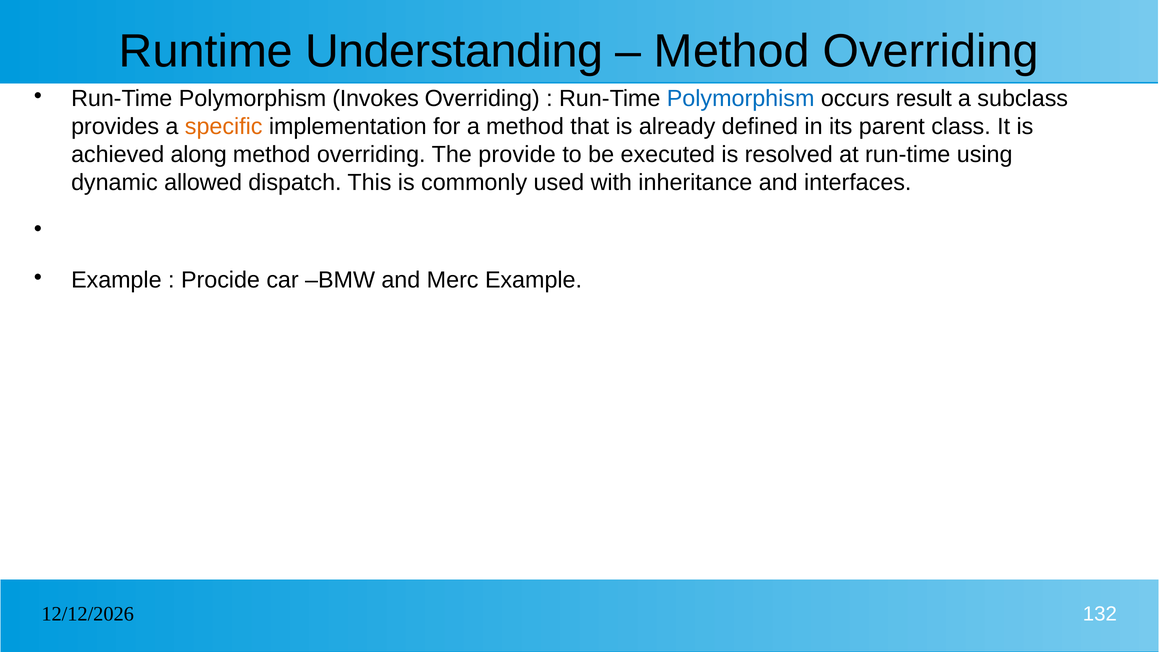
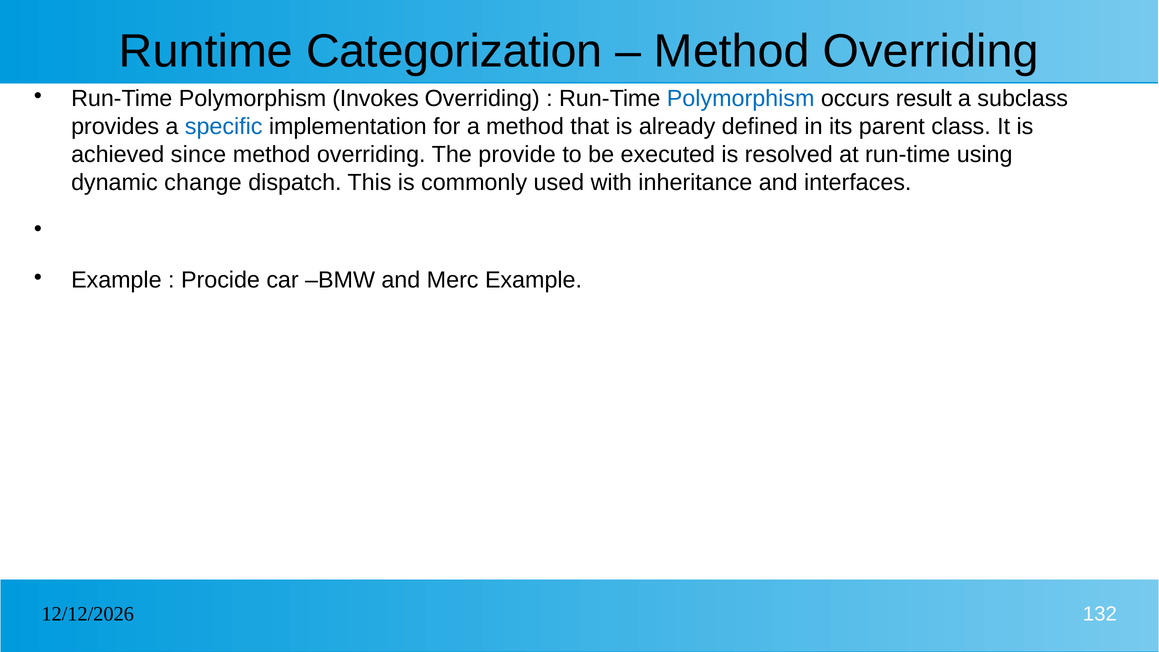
Understanding: Understanding -> Categorization (454, 51)
specific colour: orange -> blue (224, 126)
along: along -> since (198, 154)
allowed: allowed -> change (203, 182)
